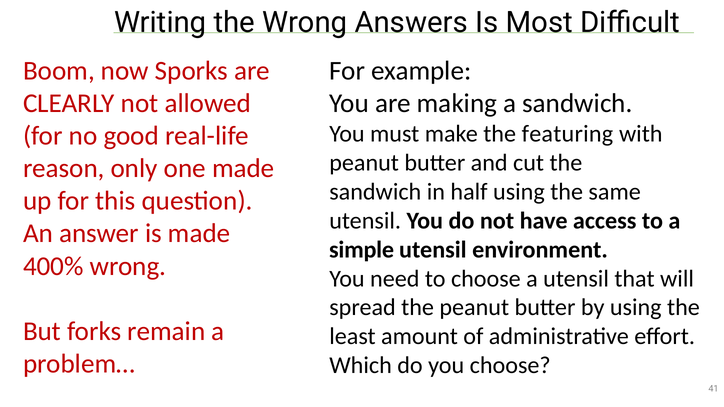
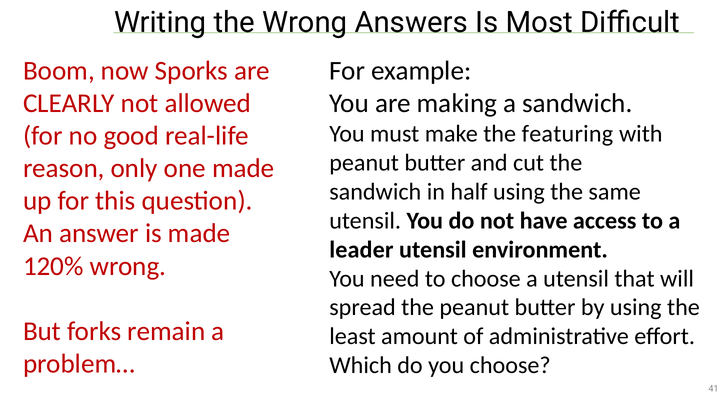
simple: simple -> leader (361, 250)
400%: 400% -> 120% (53, 266)
